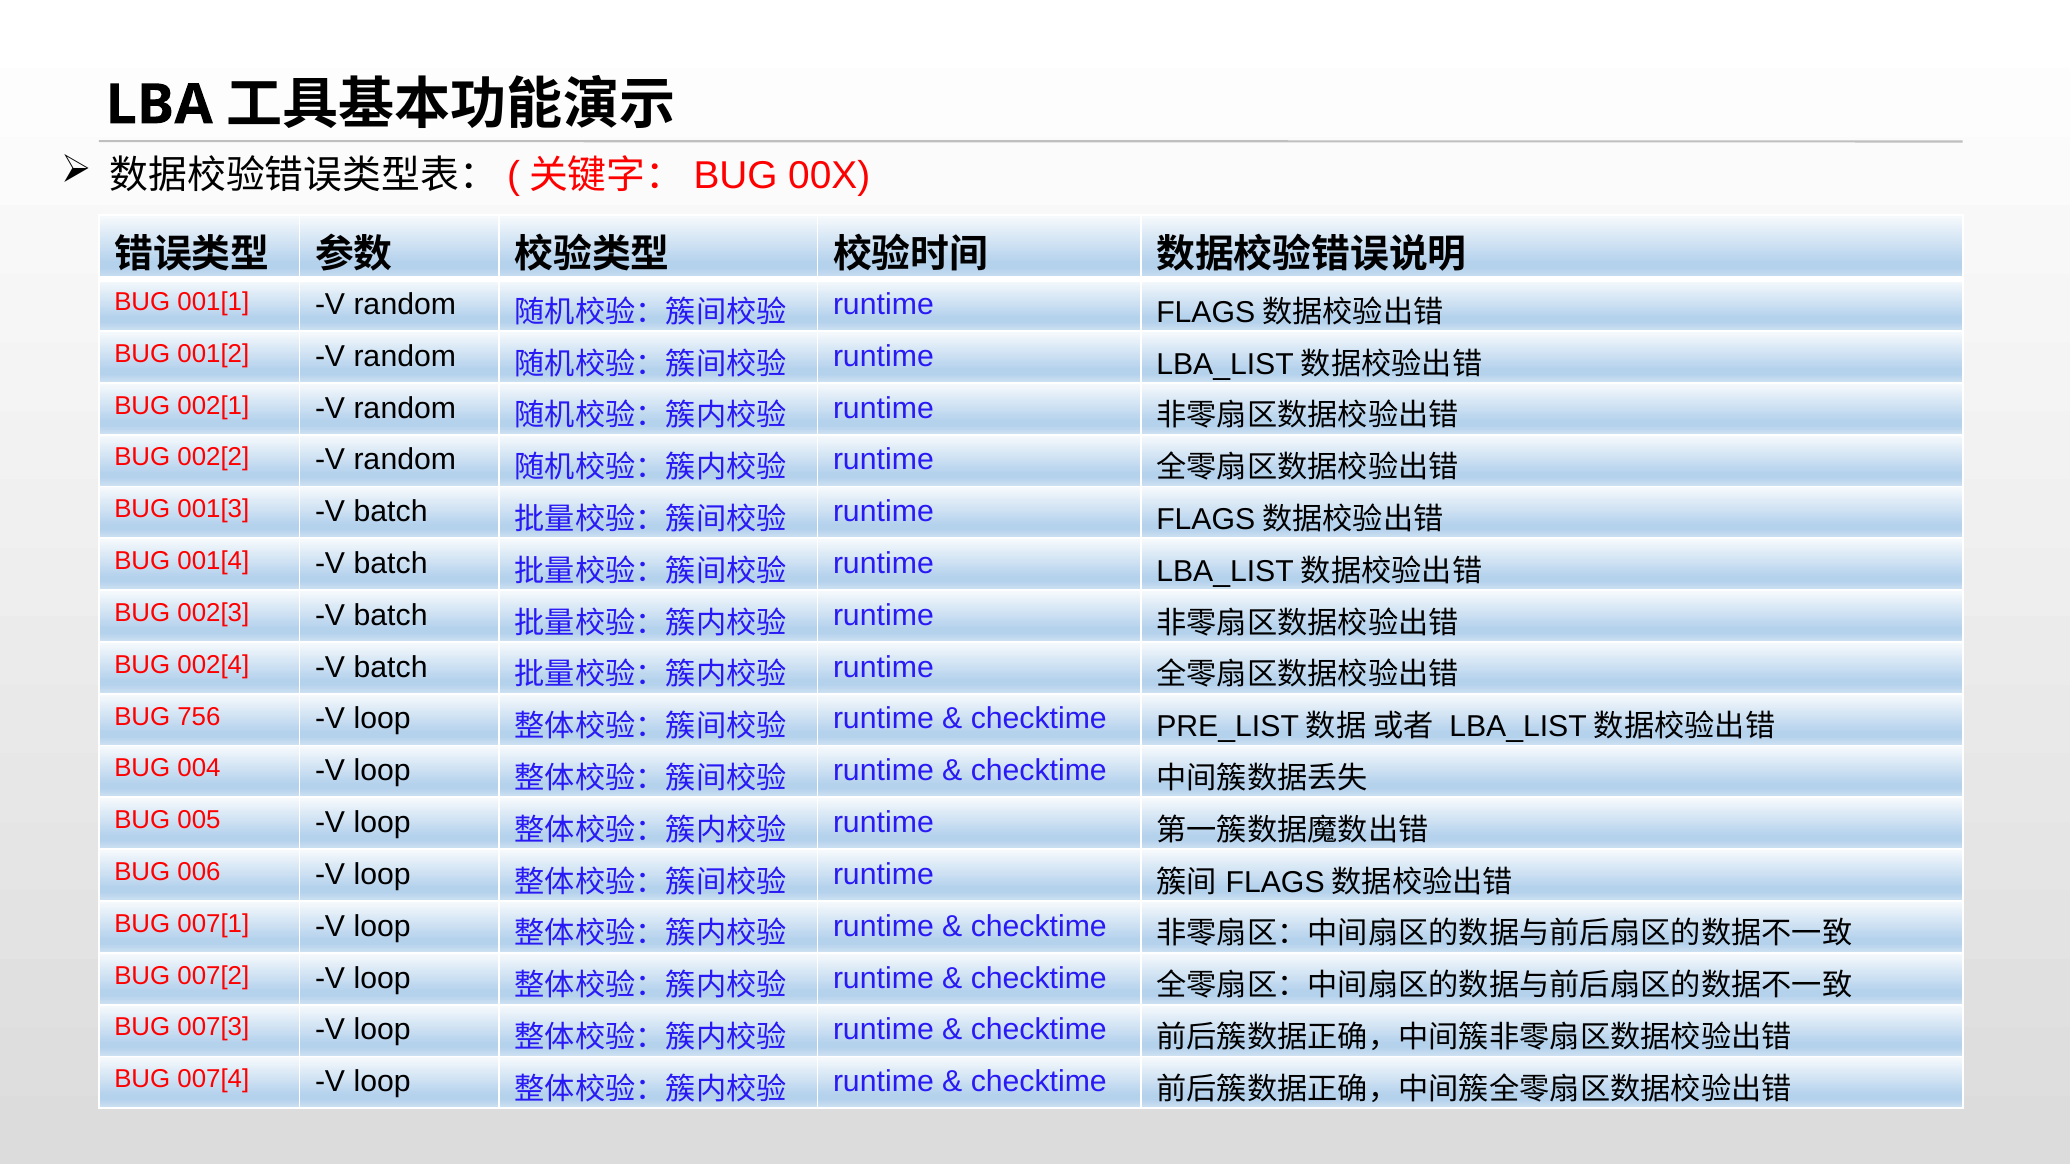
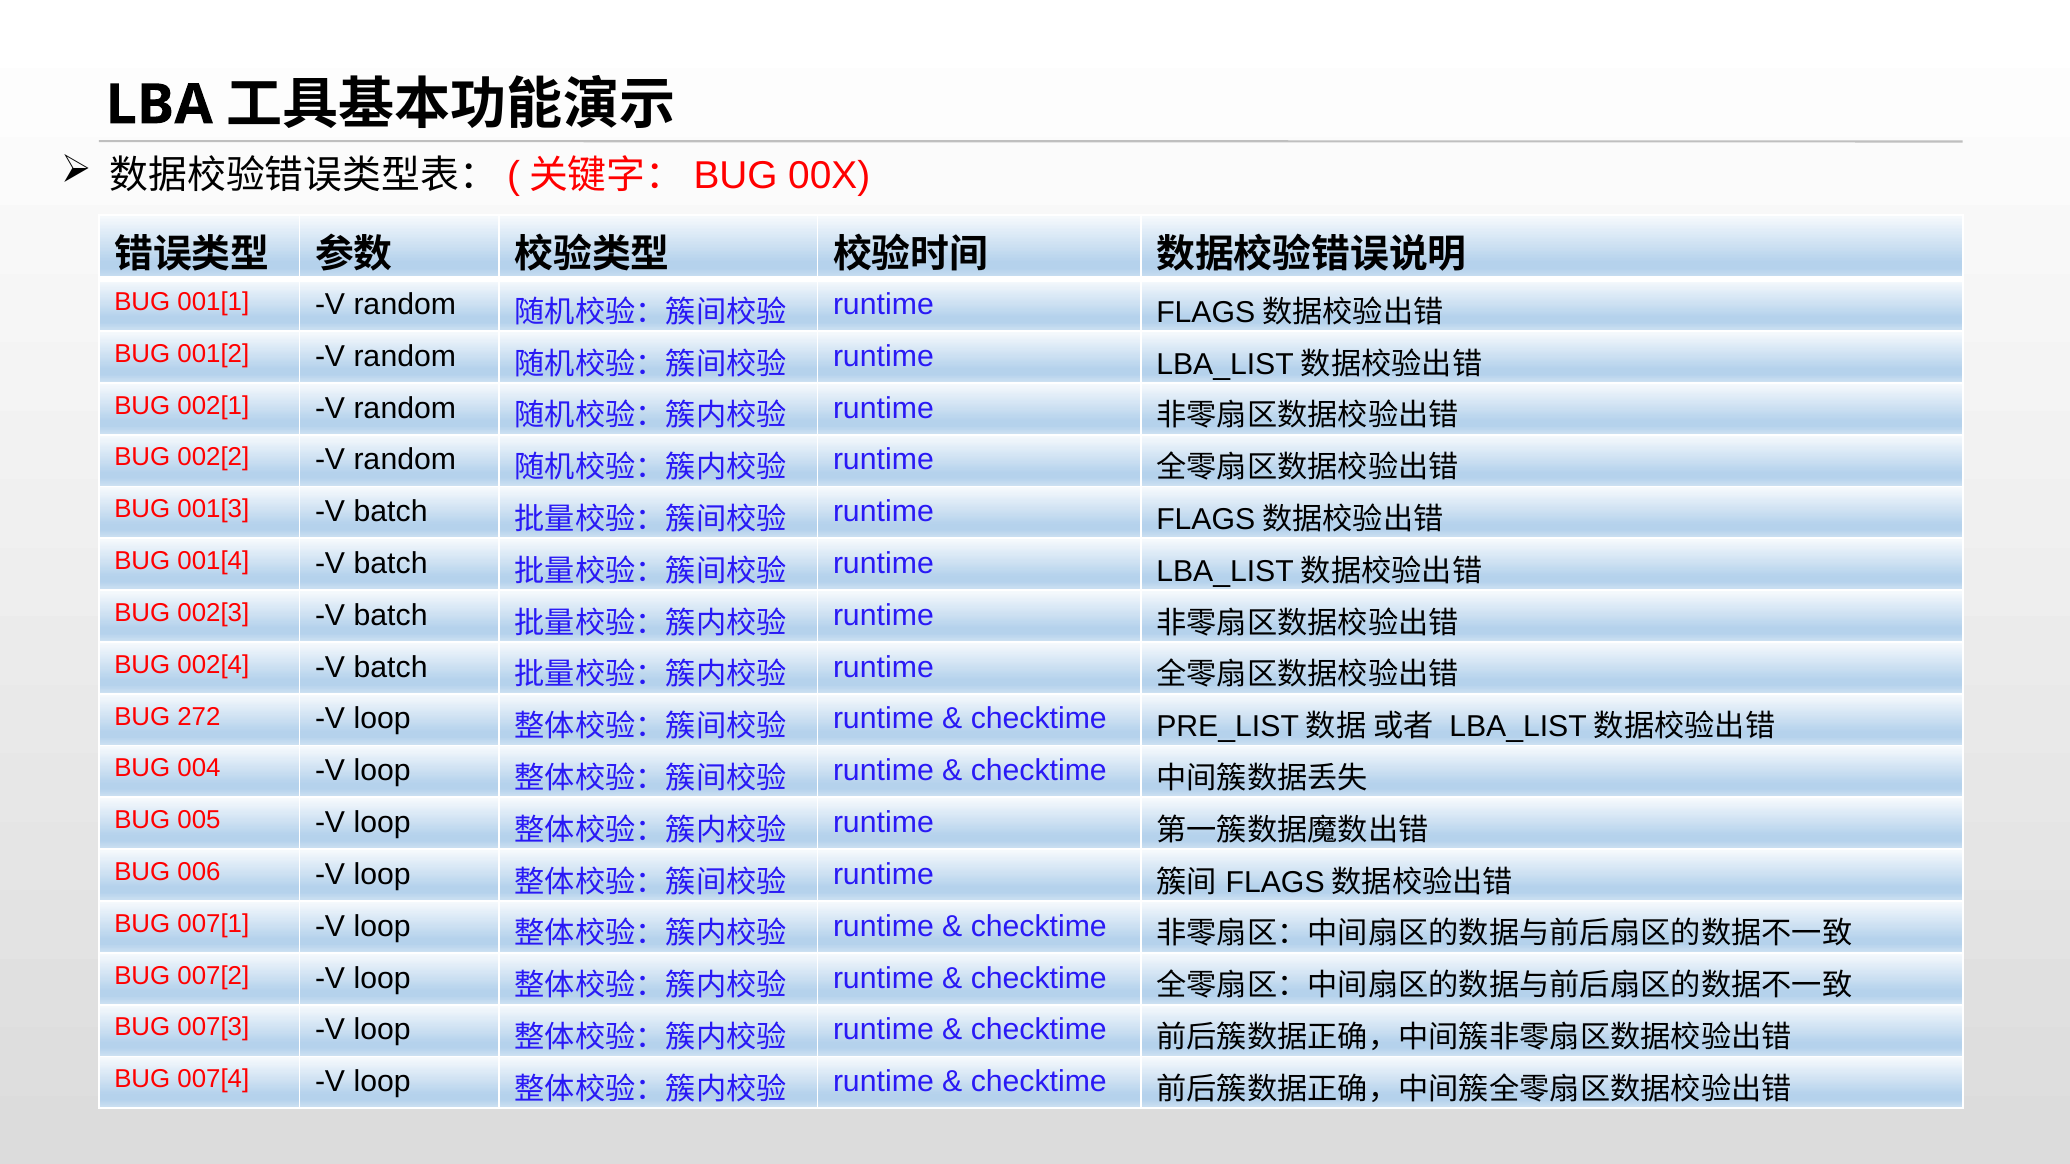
756: 756 -> 272 (199, 717)
